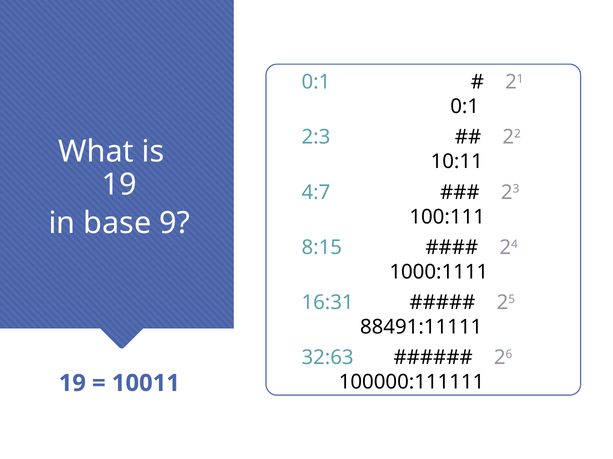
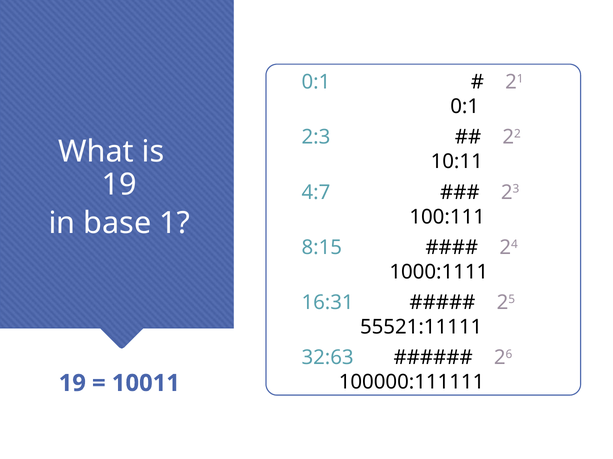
9: 9 -> 1 (175, 223)
88491:11111: 88491:11111 -> 55521:11111 (421, 328)
